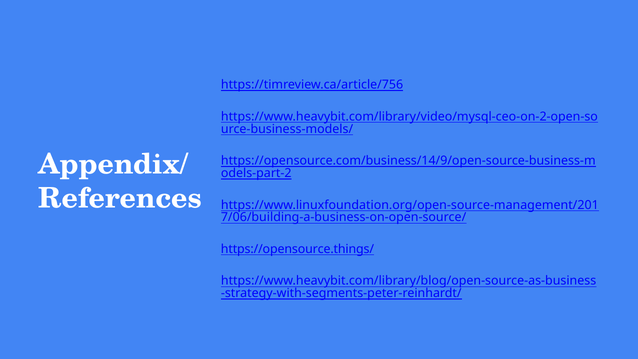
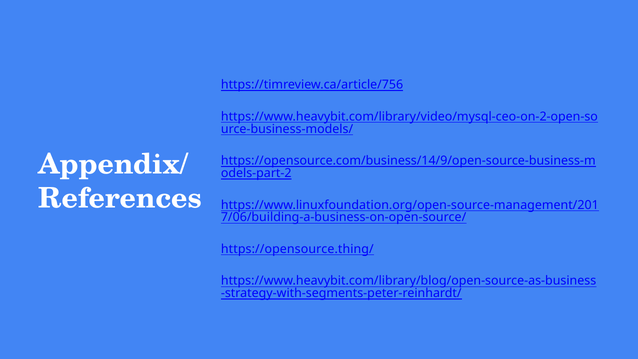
https://opensource.things/: https://opensource.things/ -> https://opensource.thing/ (297, 249)
